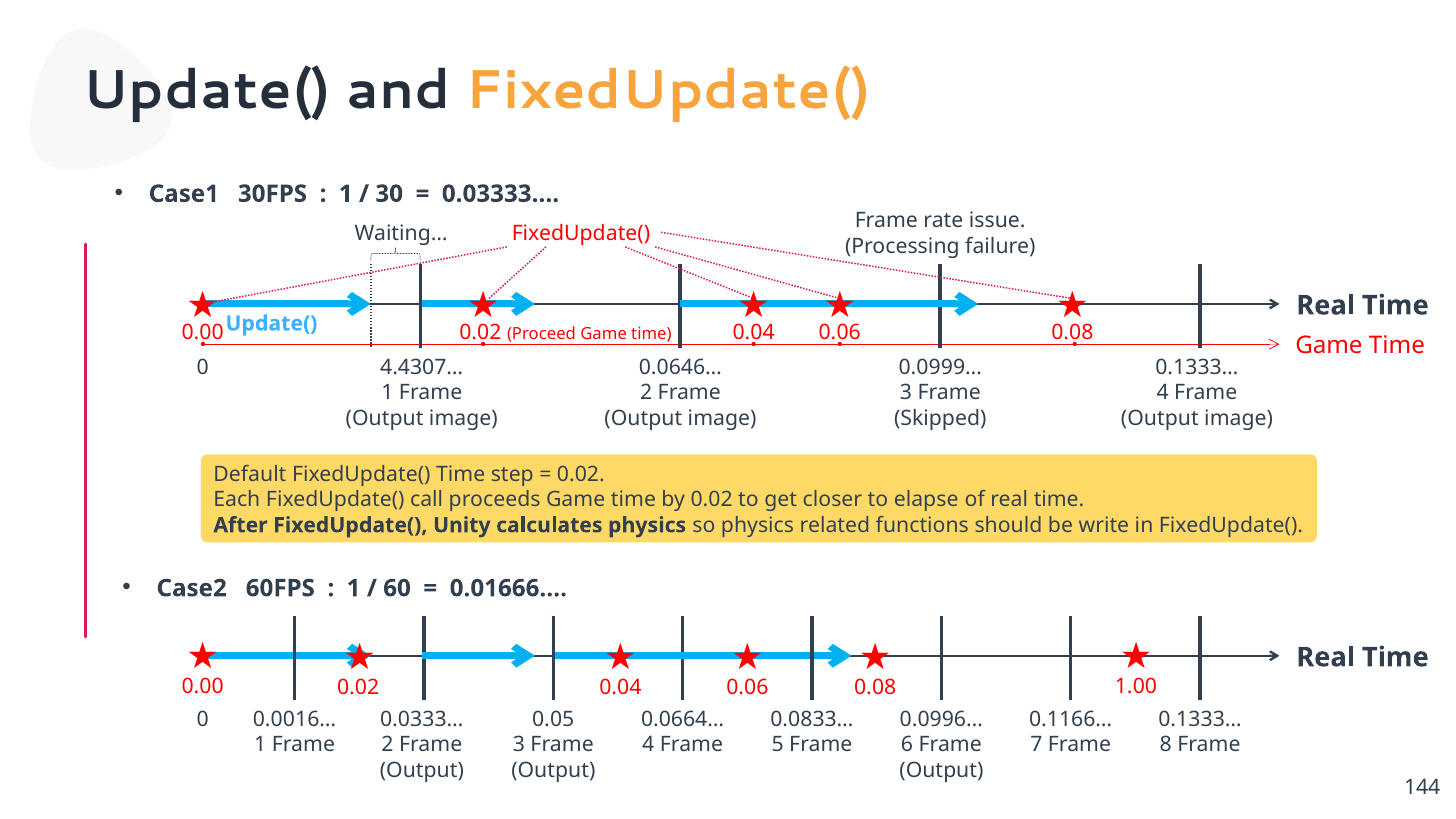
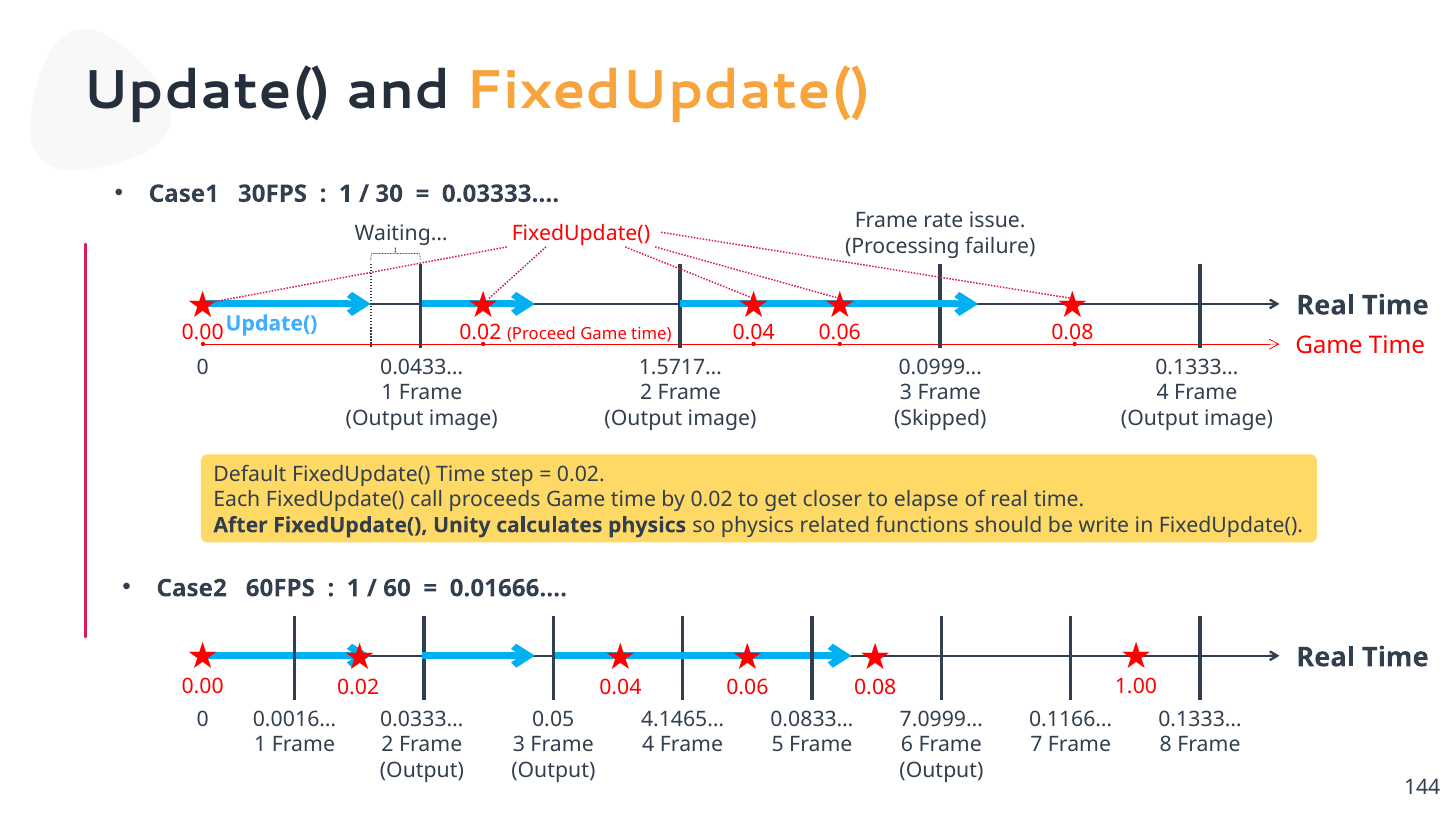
4.4307…: 4.4307… -> 0.0433… (422, 367)
0.0646…: 0.0646… -> 1.5717… (680, 367)
0.0664…: 0.0664… -> 4.1465… (683, 719)
0.0996…: 0.0996… -> 7.0999… (941, 719)
